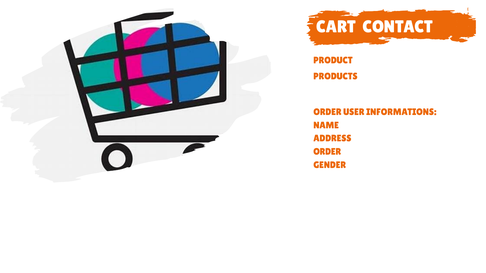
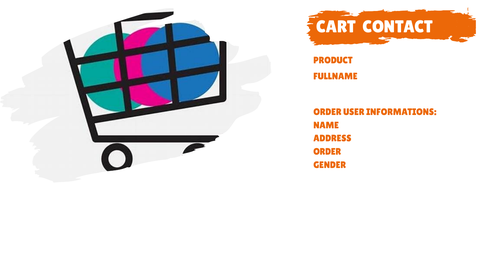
PRODUCTS: PRODUCTS -> FULLNAME (335, 76)
